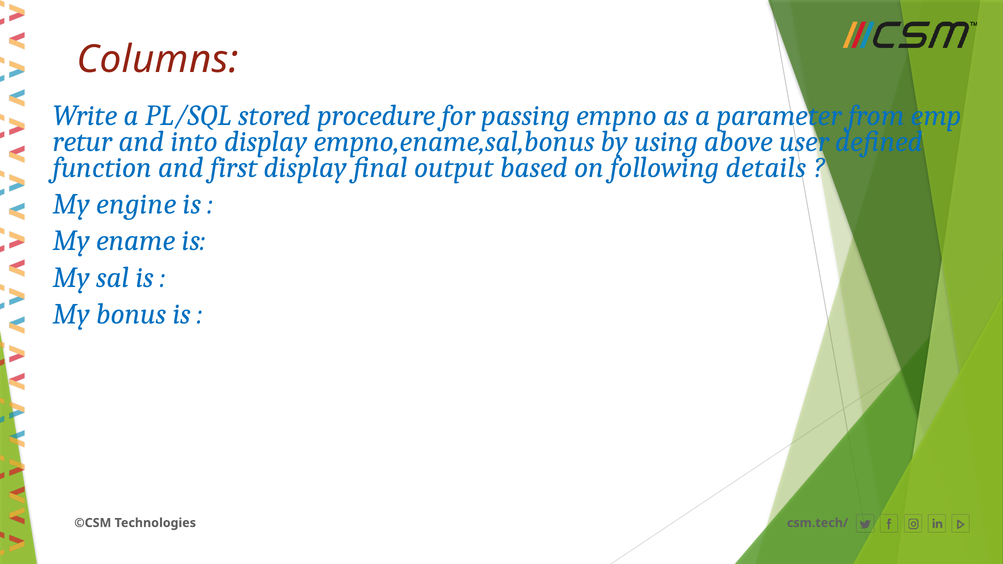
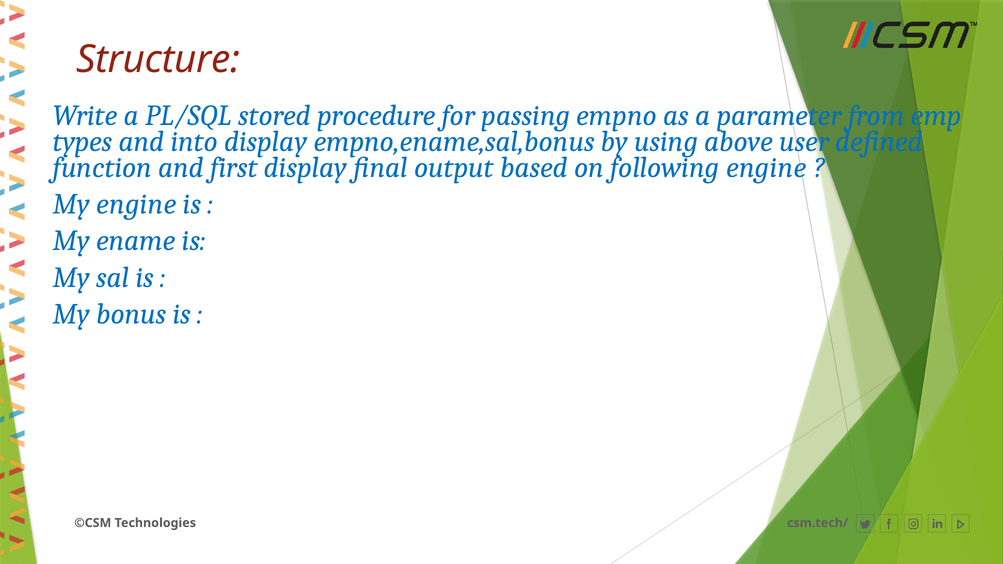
Columns: Columns -> Structure (158, 60)
retur: retur -> types (83, 142)
following details: details -> engine (766, 168)
